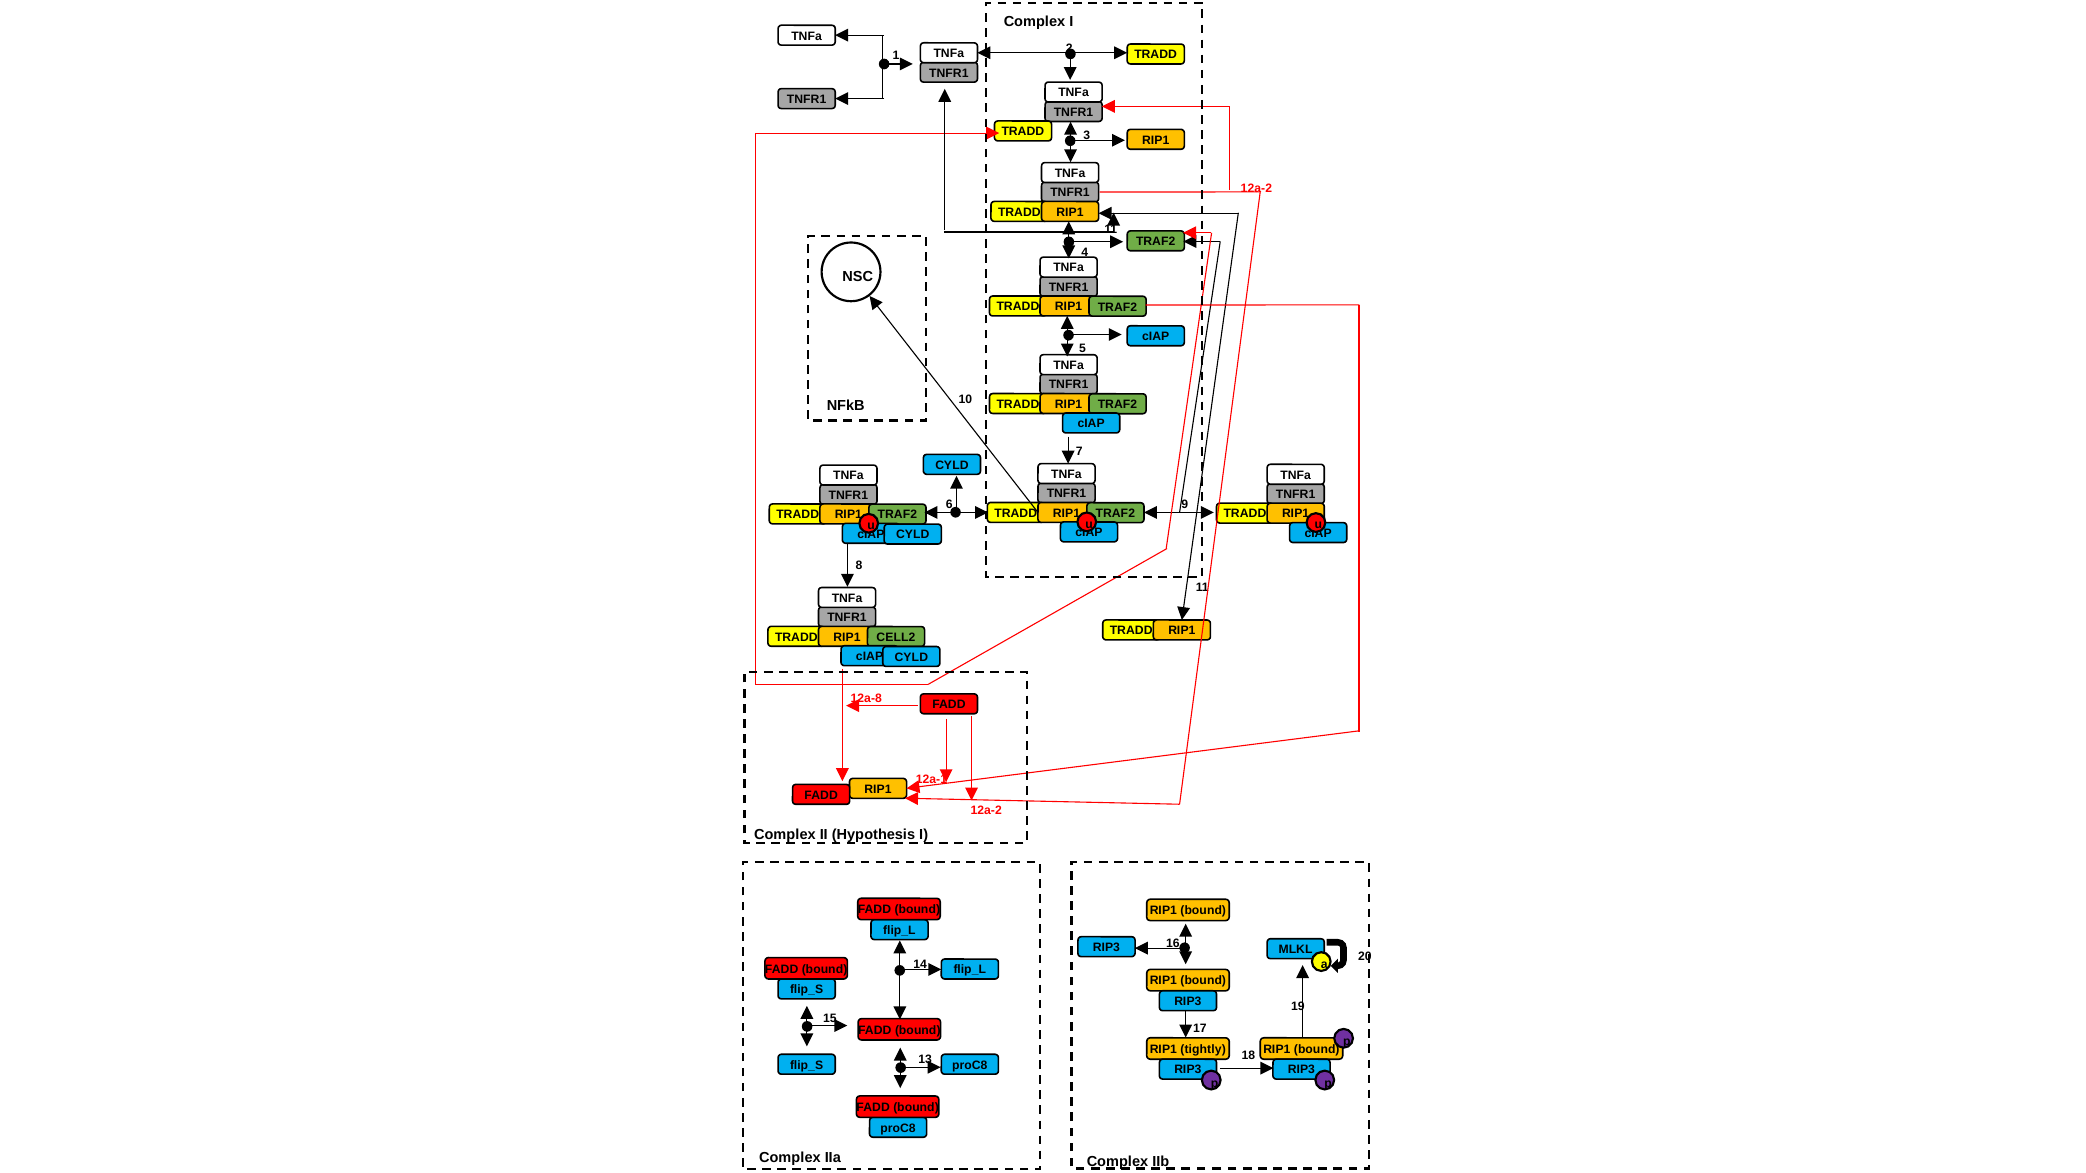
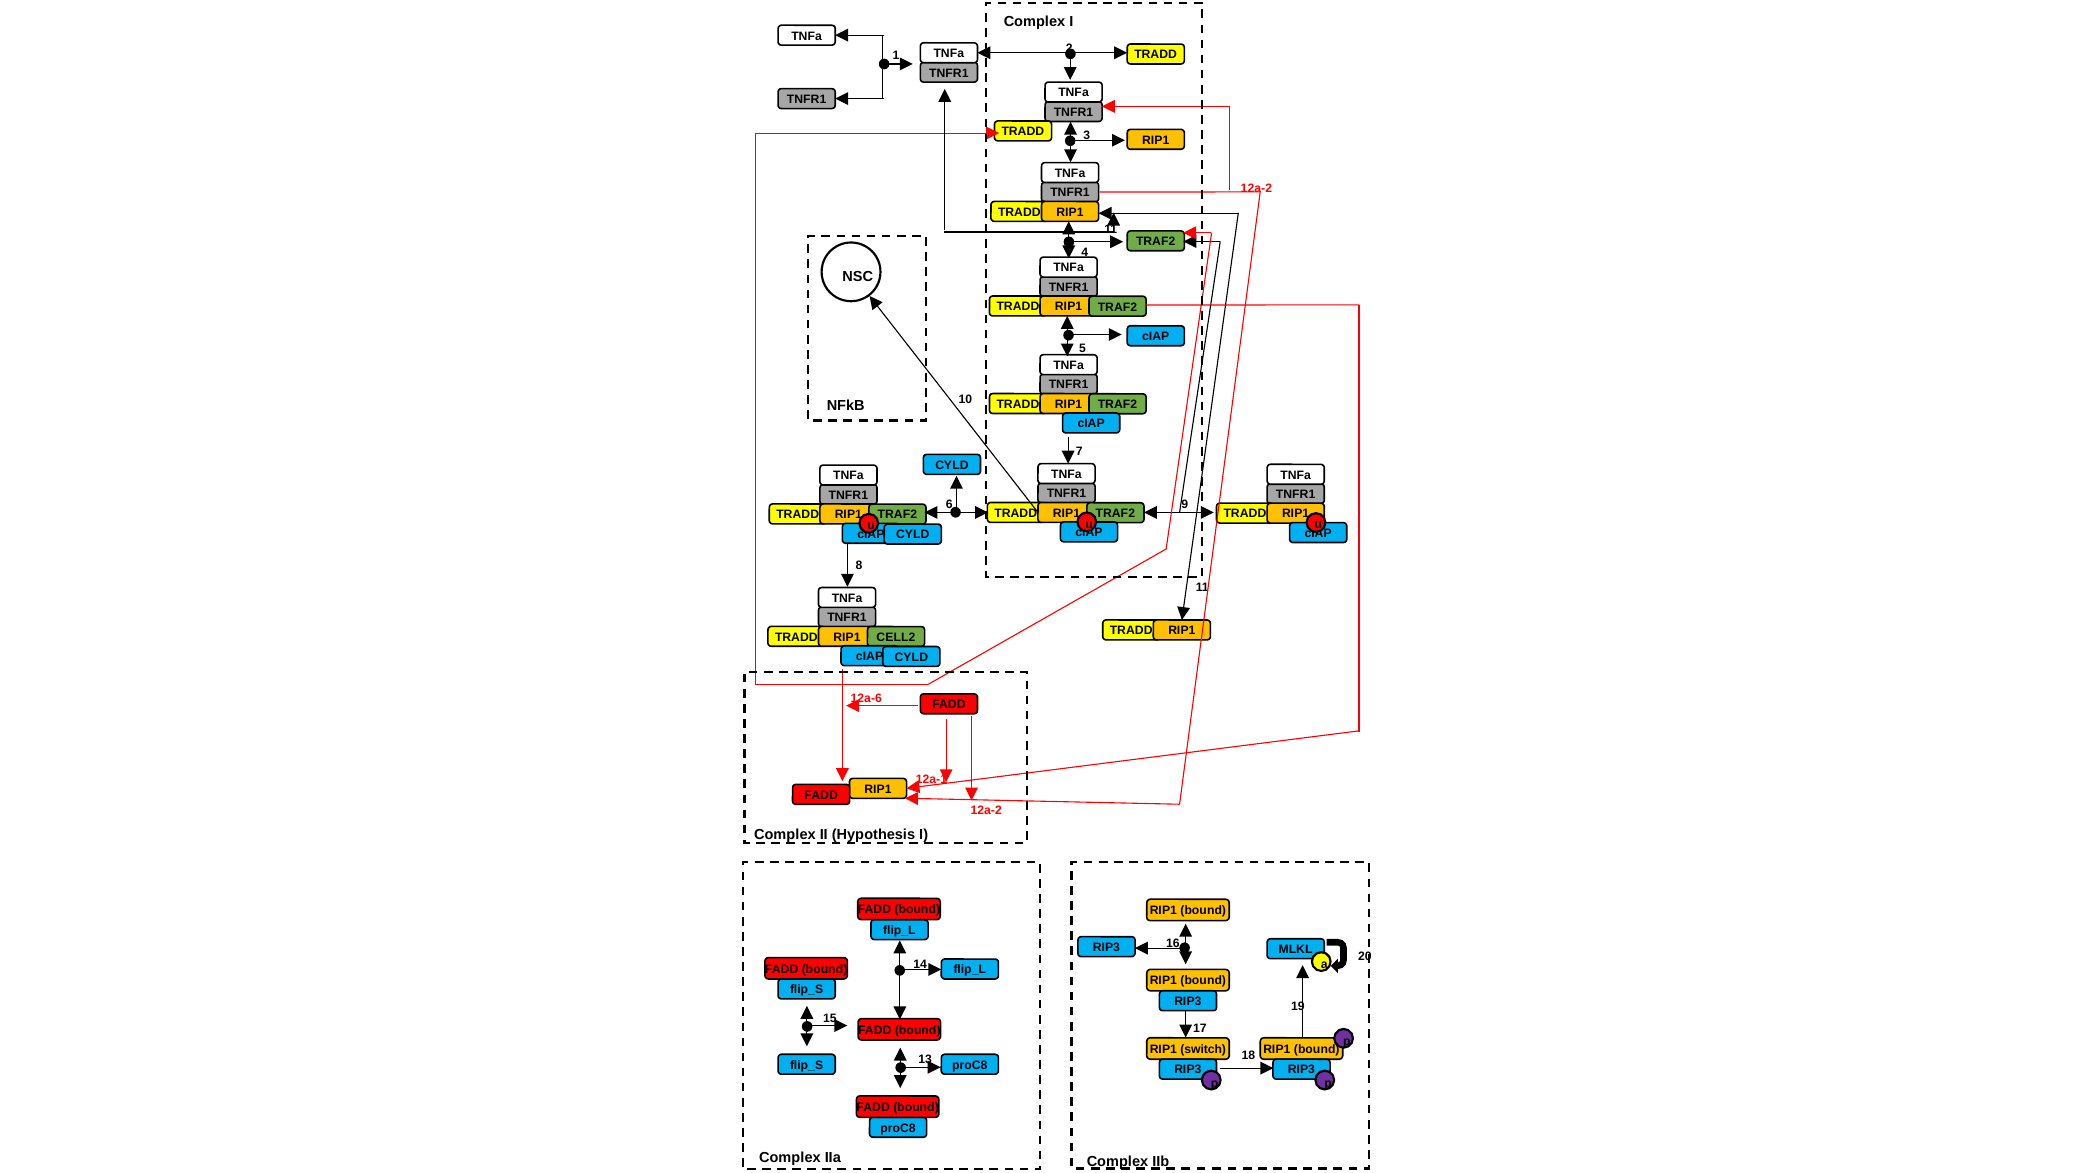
12a-8: 12a-8 -> 12a-6 (866, 698)
tightly: tightly -> switch (1203, 1050)
